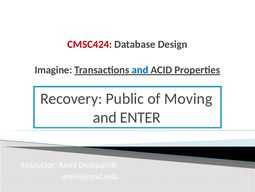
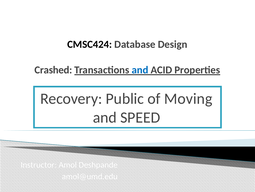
CMSC424 colour: red -> black (90, 44)
Imagine: Imagine -> Crashed (53, 70)
ENTER: ENTER -> SPEED (140, 117)
